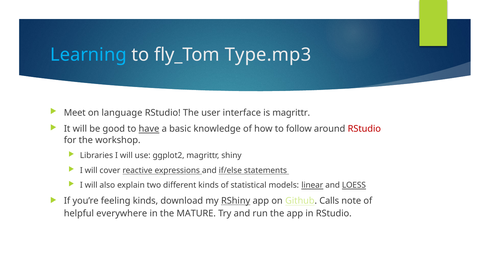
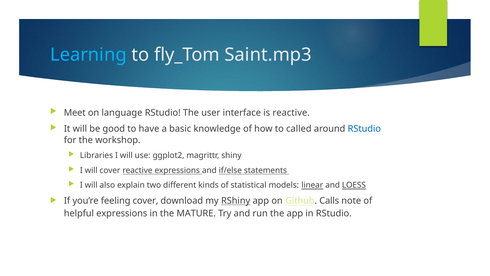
Type.mp3: Type.mp3 -> Saint.mp3 (268, 55)
is magrittr: magrittr -> reactive (291, 113)
have underline: present -> none (149, 129)
follow: follow -> called (299, 129)
RStudio colour: red -> blue (364, 129)
feeling kinds: kinds -> cover (145, 201)
helpful everywhere: everywhere -> expressions (122, 213)
